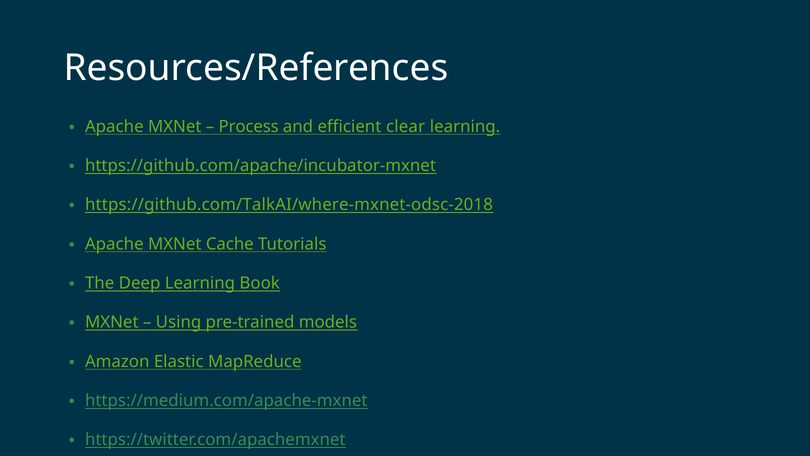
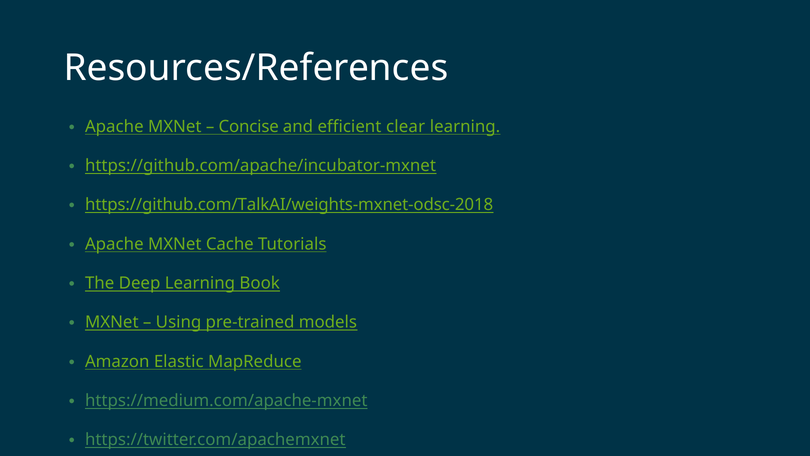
Process: Process -> Concise (249, 126)
https://github.com/TalkAI/where-mxnet-odsc-2018: https://github.com/TalkAI/where-mxnet-odsc-2018 -> https://github.com/TalkAI/weights-mxnet-odsc-2018 (289, 205)
